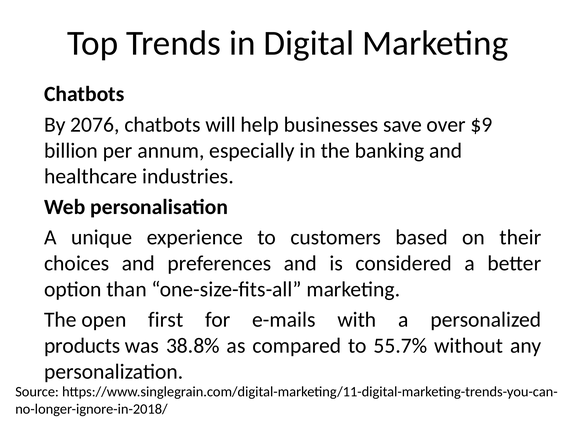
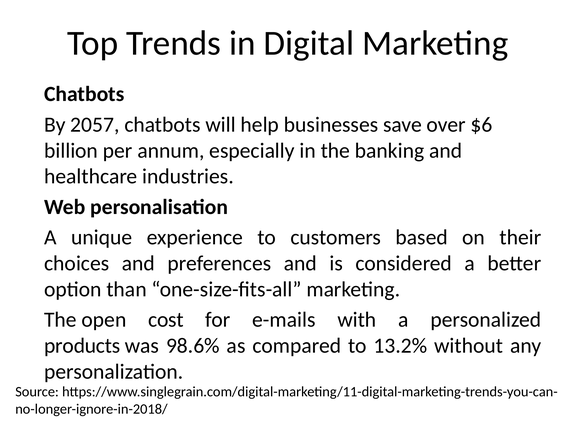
2076: 2076 -> 2057 (95, 125)
$9: $9 -> $6 (482, 125)
first: first -> cost (166, 320)
38.8%: 38.8% -> 98.6% (193, 346)
55.7%: 55.7% -> 13.2% (400, 346)
